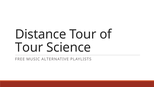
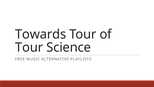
Distance: Distance -> Towards (41, 34)
